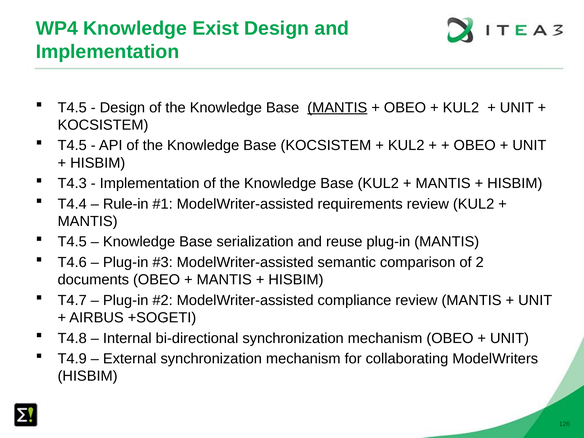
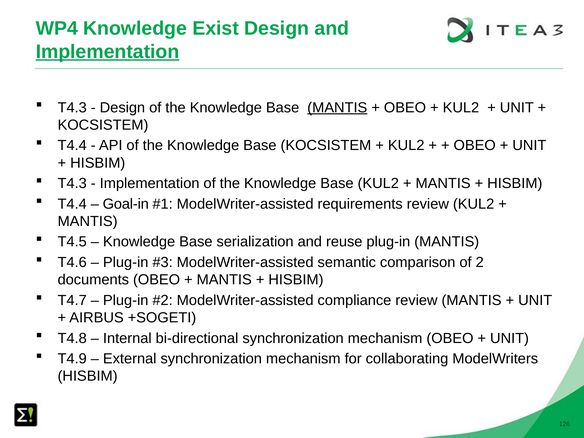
Implementation underline: none -> present (108, 52)
T4.5: T4.5 -> T4.3 (72, 108)
T4.5: T4.5 -> T4.4 (72, 145)
Rule-in: Rule-in -> Goal-in (126, 204)
